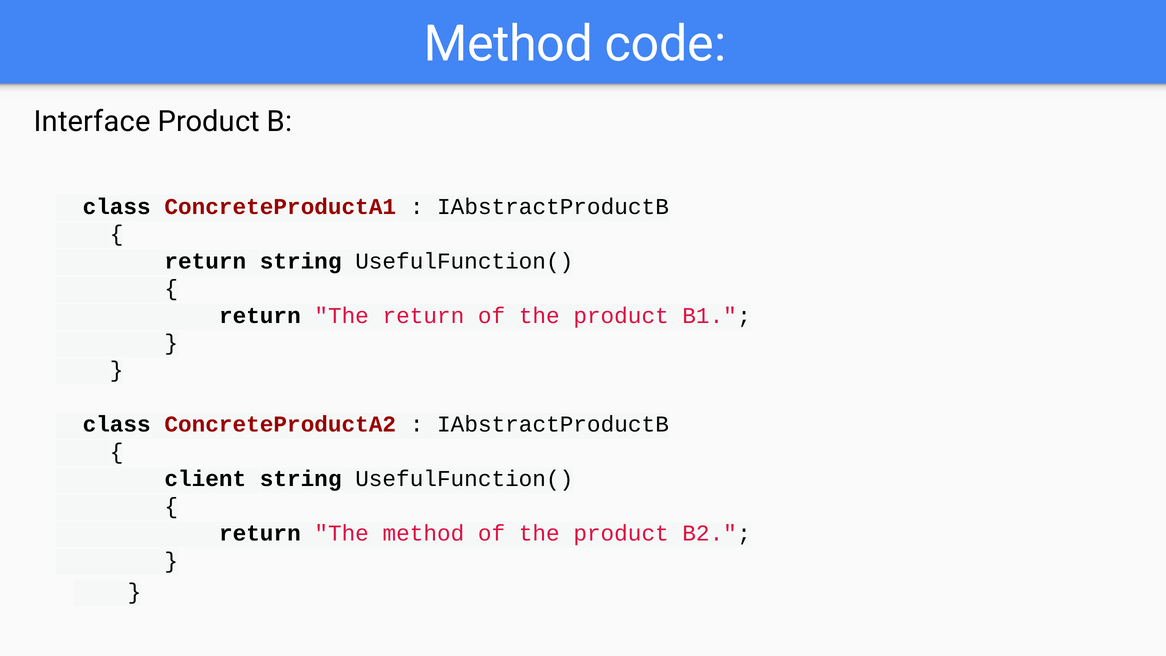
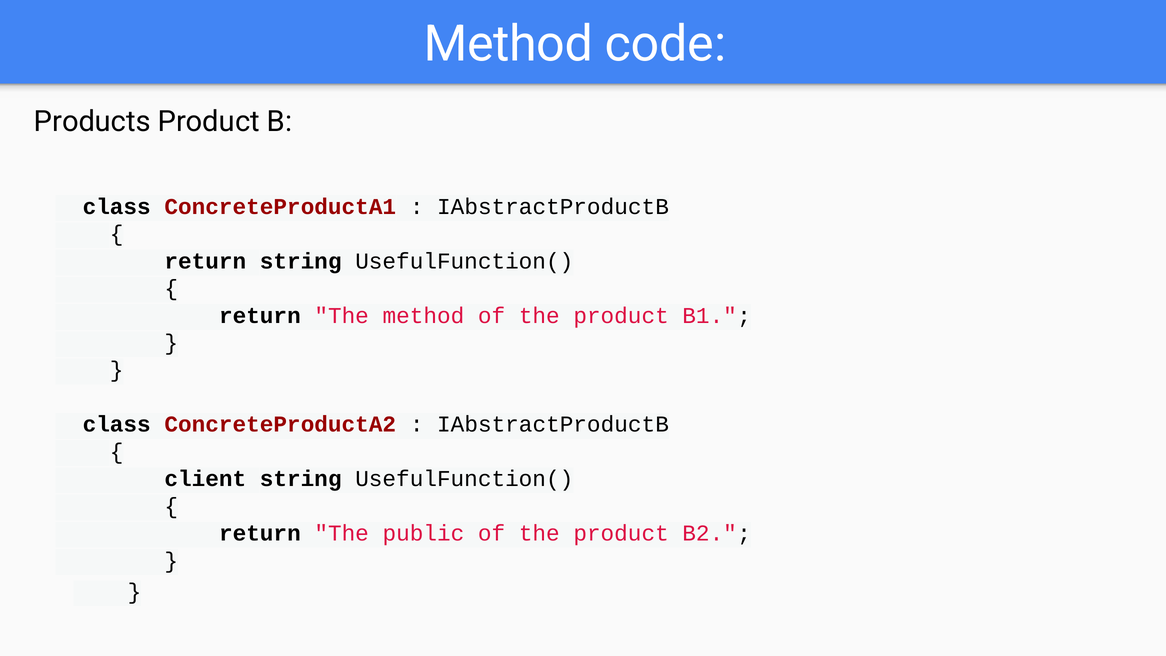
Interface: Interface -> Products (92, 121)
The return: return -> method (423, 316)
The method: method -> public (423, 533)
